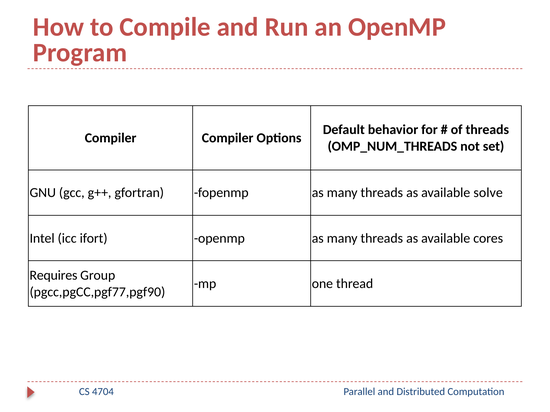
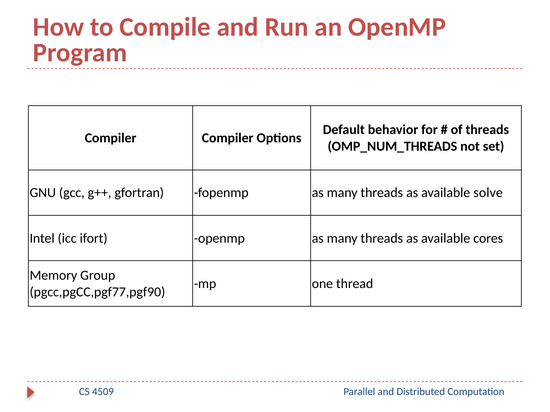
Requires: Requires -> Memory (53, 276)
4704: 4704 -> 4509 (103, 392)
